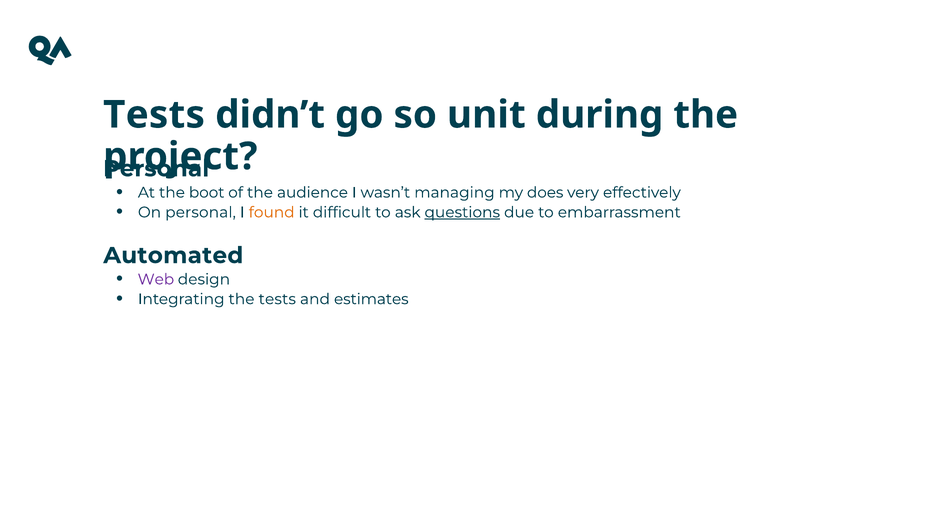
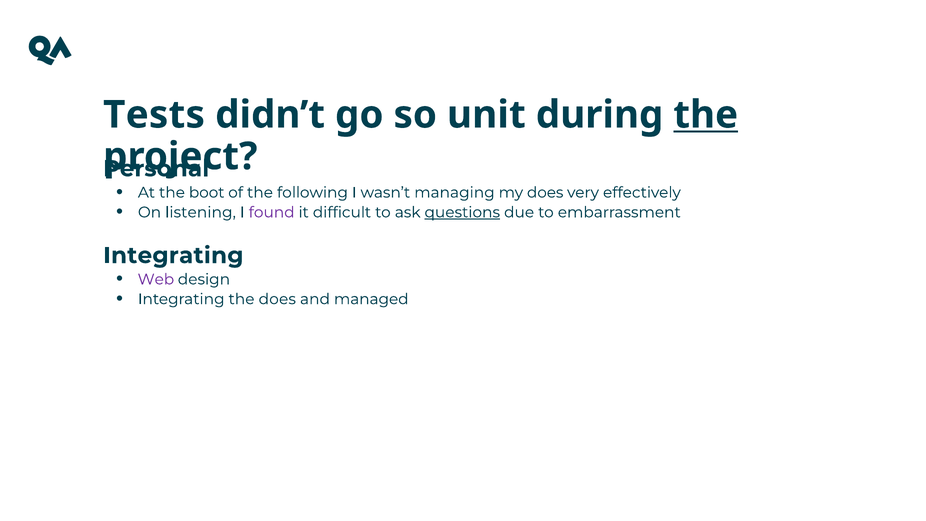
the underline: none -> present (706, 115)
audience: audience -> following (312, 192)
On personal: personal -> listening (201, 212)
found colour: orange -> purple (272, 212)
Automated: Automated -> Integrating (173, 255)
the tests: tests -> does (277, 299)
estimates: estimates -> managed (371, 299)
